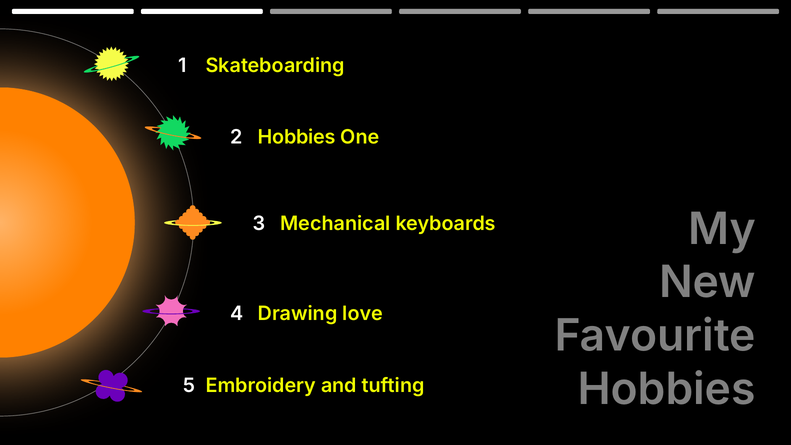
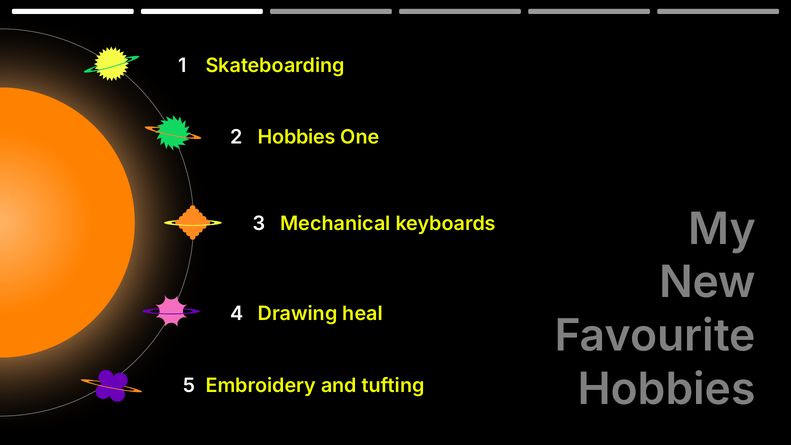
love: love -> heal (363, 314)
